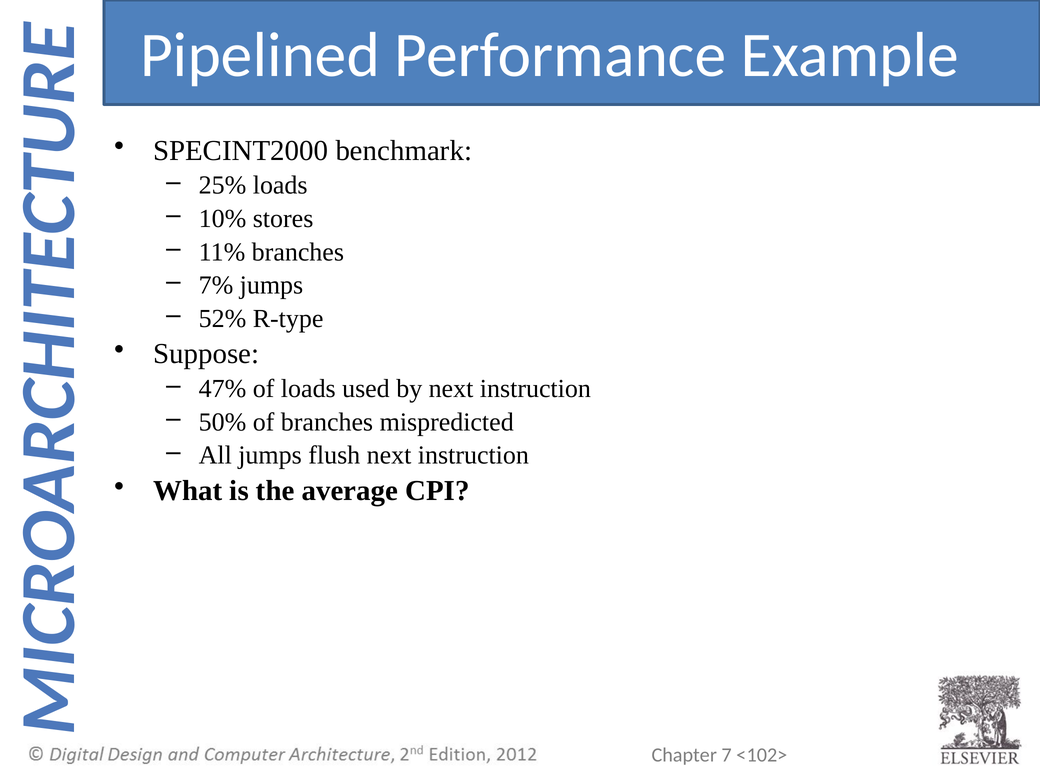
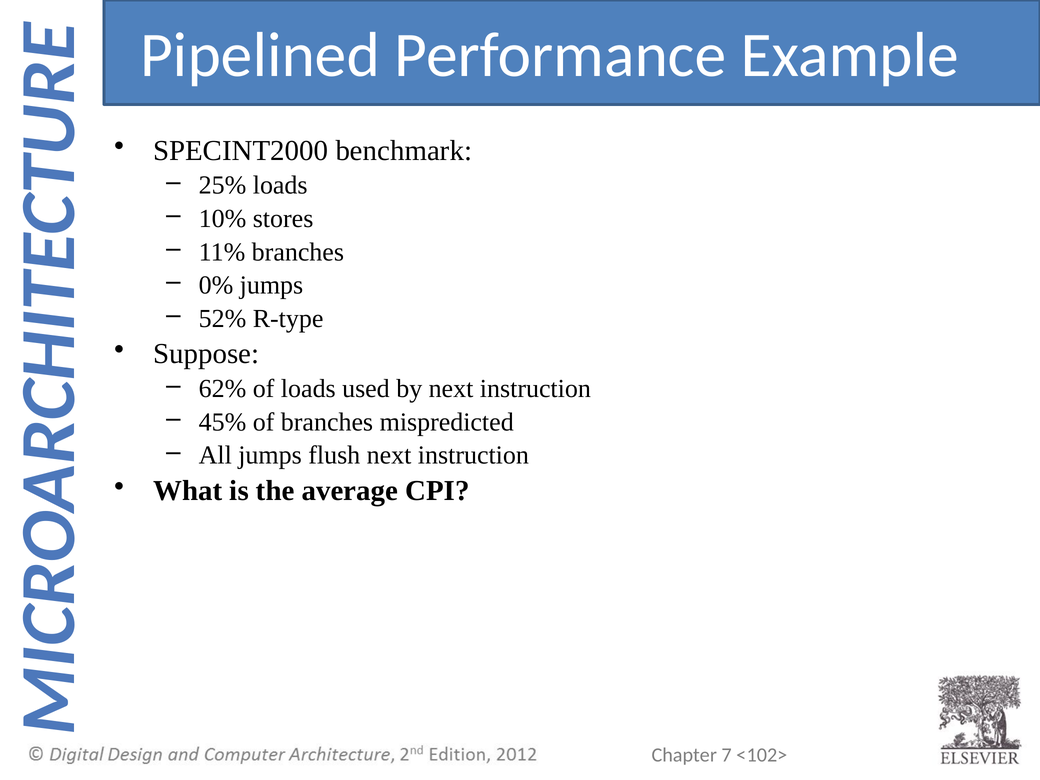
7%: 7% -> 0% (216, 285)
47%: 47% -> 62% (223, 389)
50%: 50% -> 45% (223, 422)
